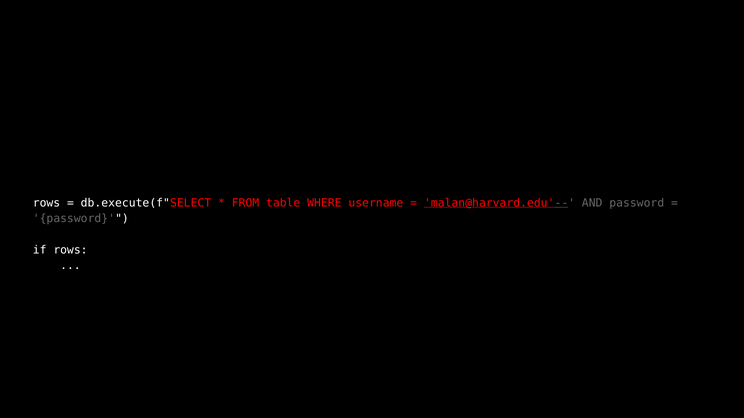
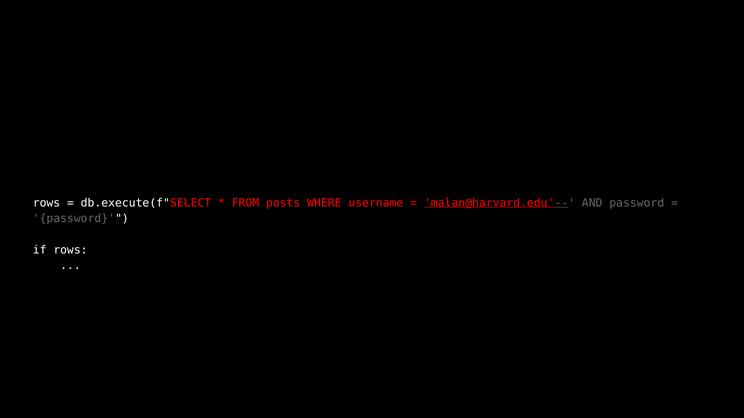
table: table -> posts (283, 203)
